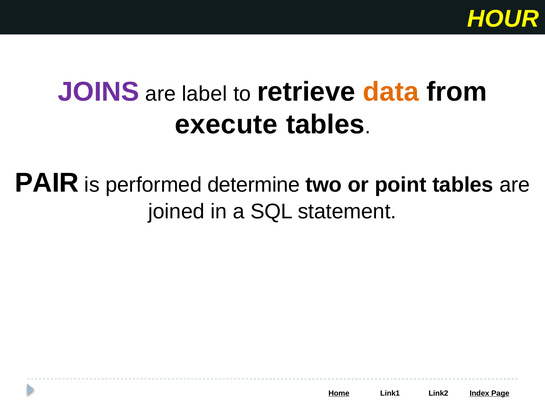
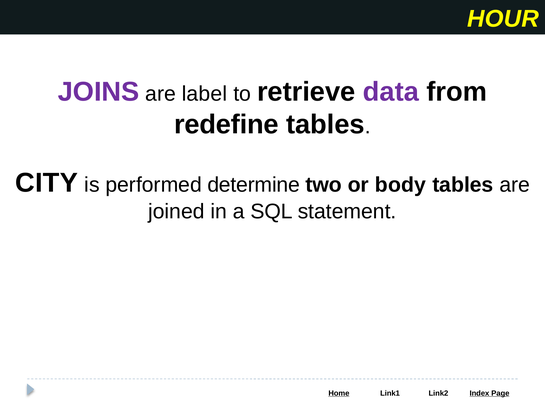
data colour: orange -> purple (391, 92)
execute: execute -> redefine (226, 125)
PAIR: PAIR -> CITY (47, 183)
point: point -> body (400, 185)
